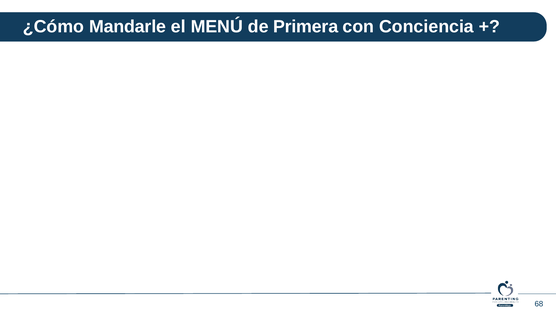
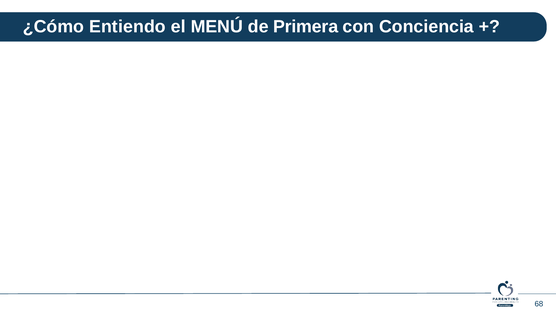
Mandarle: Mandarle -> Entiendo (127, 27)
